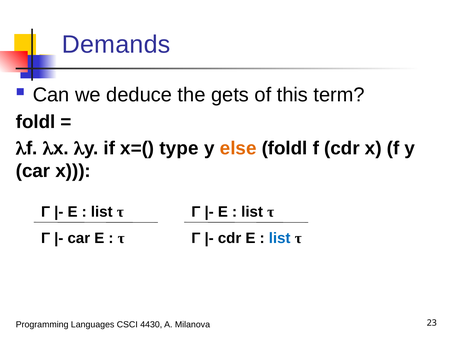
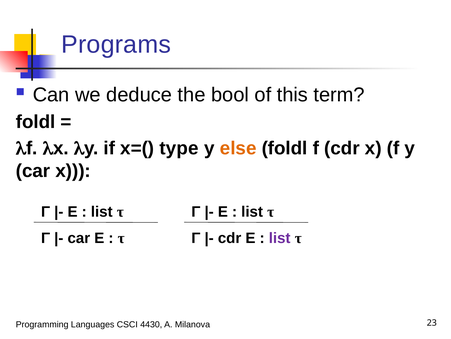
Demands: Demands -> Programs (116, 45)
gets: gets -> bool (230, 95)
list colour: blue -> purple (280, 238)
